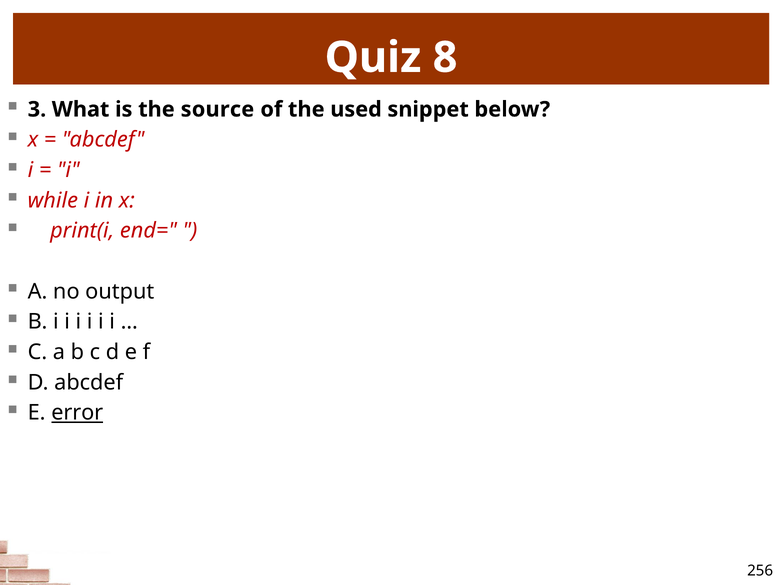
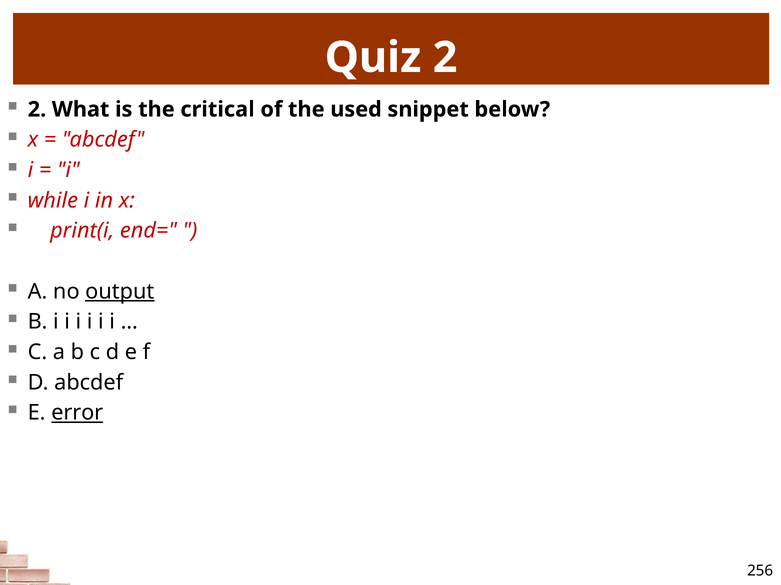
Quiz 8: 8 -> 2 (445, 58)
3: 3 -> 2 (37, 110)
source: source -> critical (218, 110)
output underline: none -> present (120, 292)
